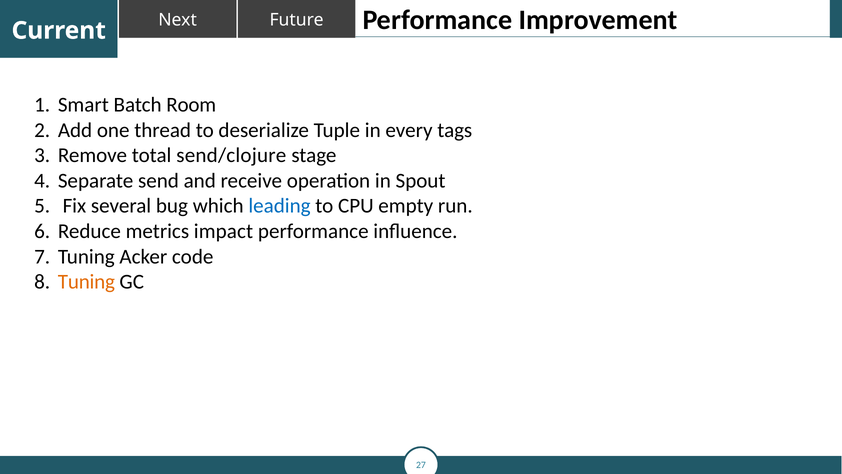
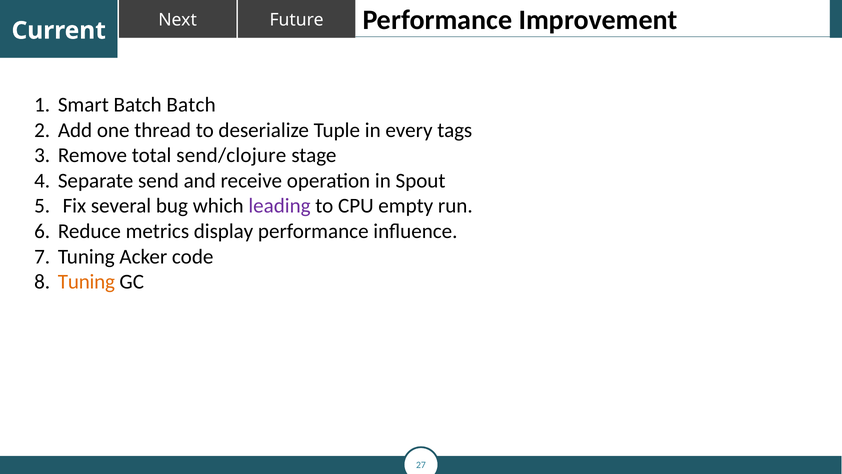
Batch Room: Room -> Batch (191, 105)
leading colour: blue -> purple (279, 206)
impact: impact -> display (224, 231)
